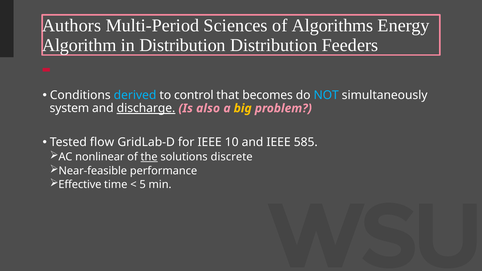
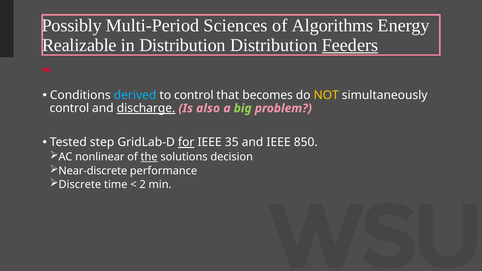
Authors: Authors -> Possibly (72, 26)
Algorithm: Algorithm -> Realizable (79, 45)
Feeders underline: none -> present (350, 45)
NOT colour: light blue -> yellow (326, 95)
system: system -> control (69, 108)
big colour: yellow -> light green (243, 108)
flow: flow -> step (102, 142)
for underline: none -> present (186, 142)
10: 10 -> 35 (232, 142)
585: 585 -> 850 (306, 142)
discrete: discrete -> decision (232, 157)
Near-feasible: Near-feasible -> Near-discrete (93, 171)
Effective: Effective -> Discrete (80, 185)
5: 5 -> 2 (143, 185)
